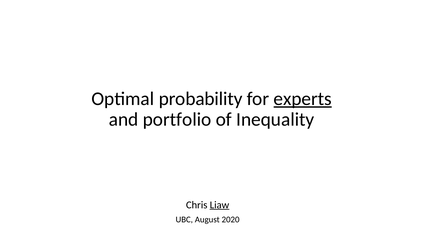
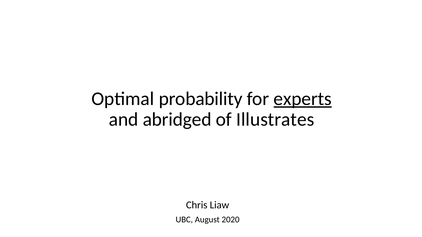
portfolio: portfolio -> abridged (177, 120)
Inequality: Inequality -> Illustrates (275, 120)
Liaw underline: present -> none (219, 205)
